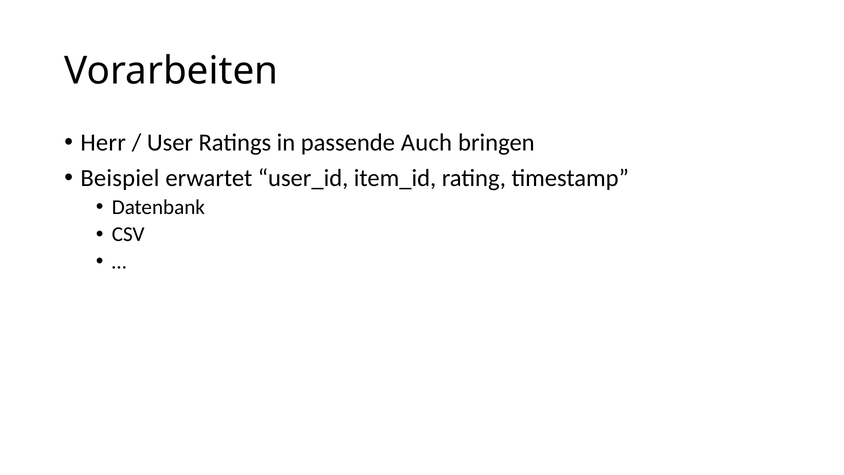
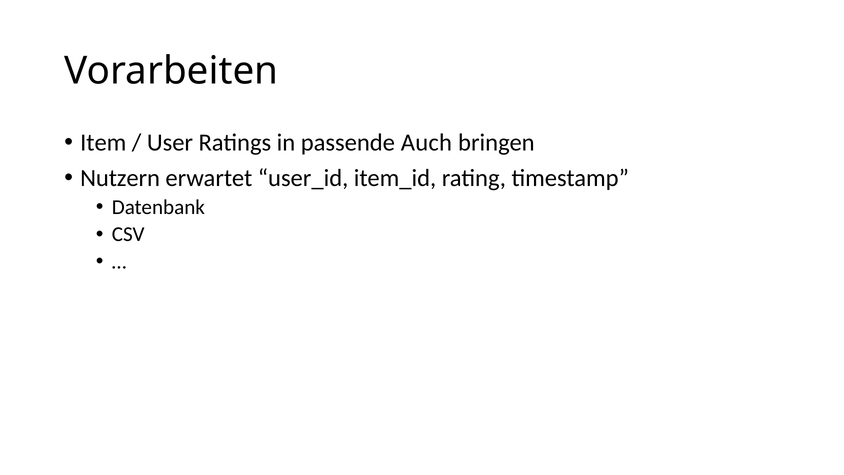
Herr: Herr -> Item (103, 143)
Beispiel: Beispiel -> Nutzern (120, 178)
